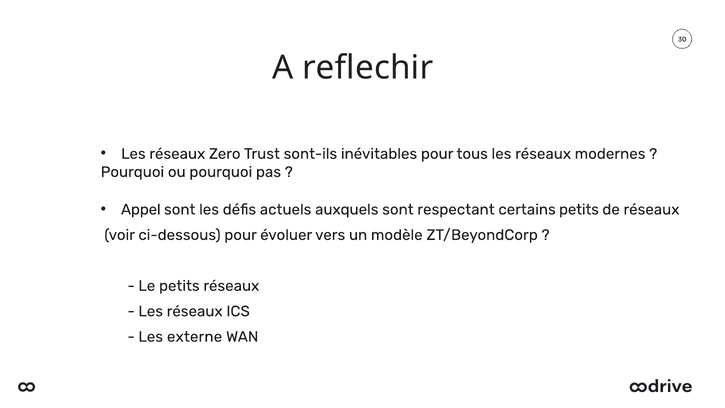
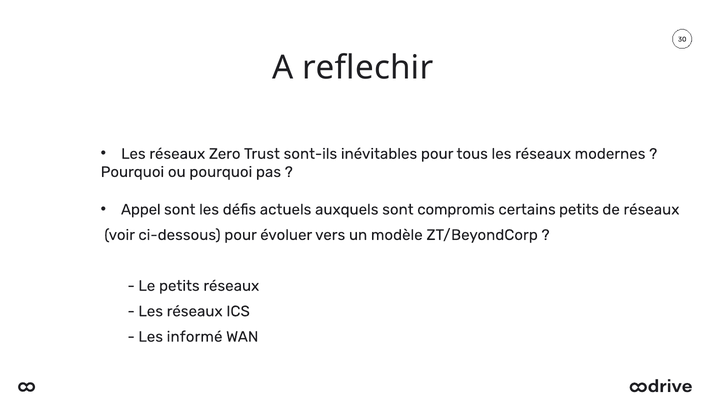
respectant: respectant -> compromis (456, 209)
externe: externe -> informé (195, 337)
